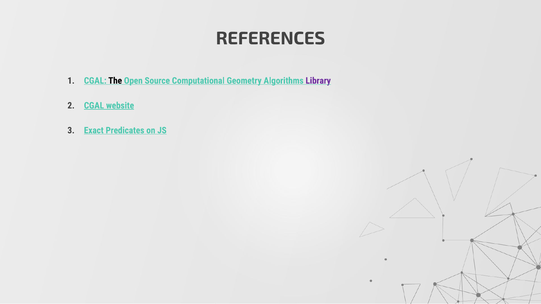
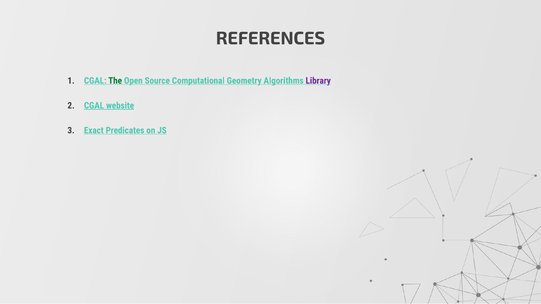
The colour: black -> green (115, 81)
